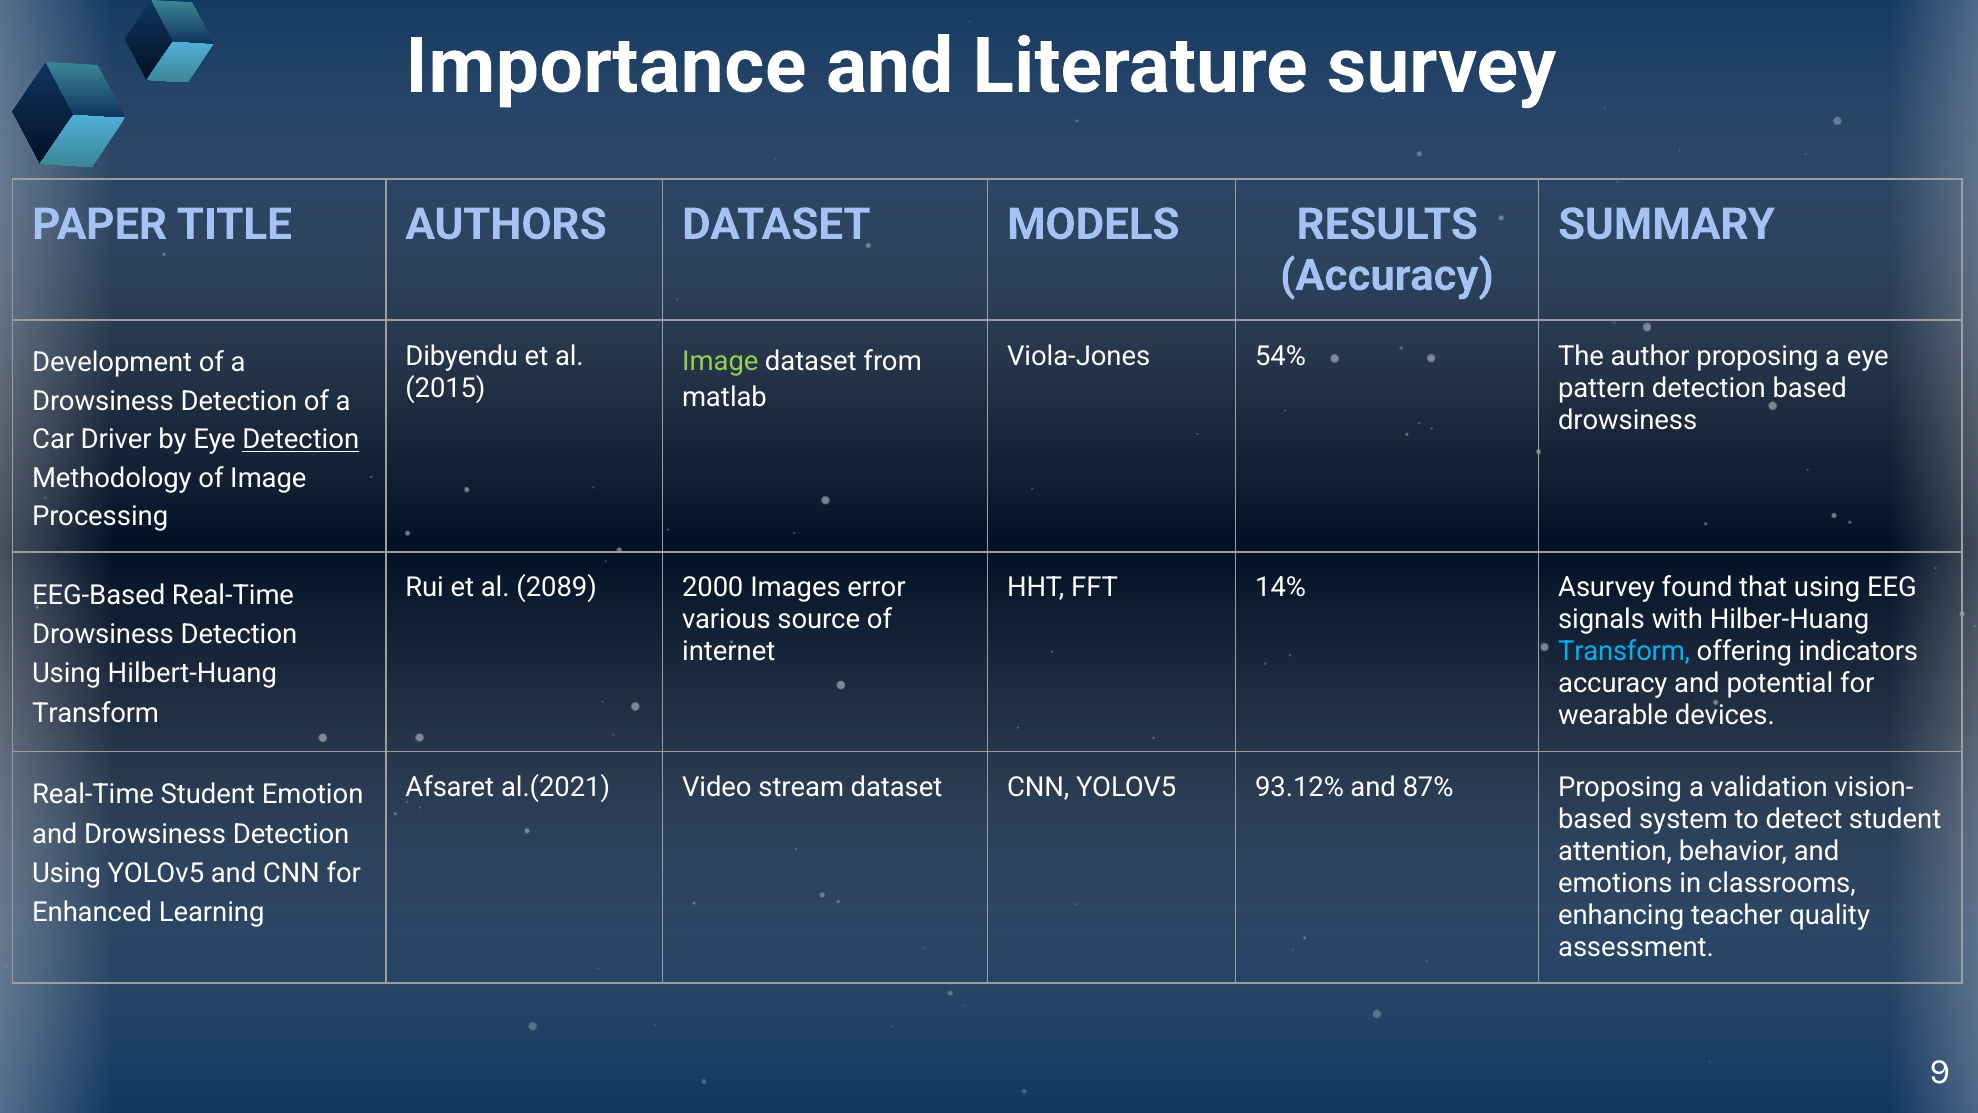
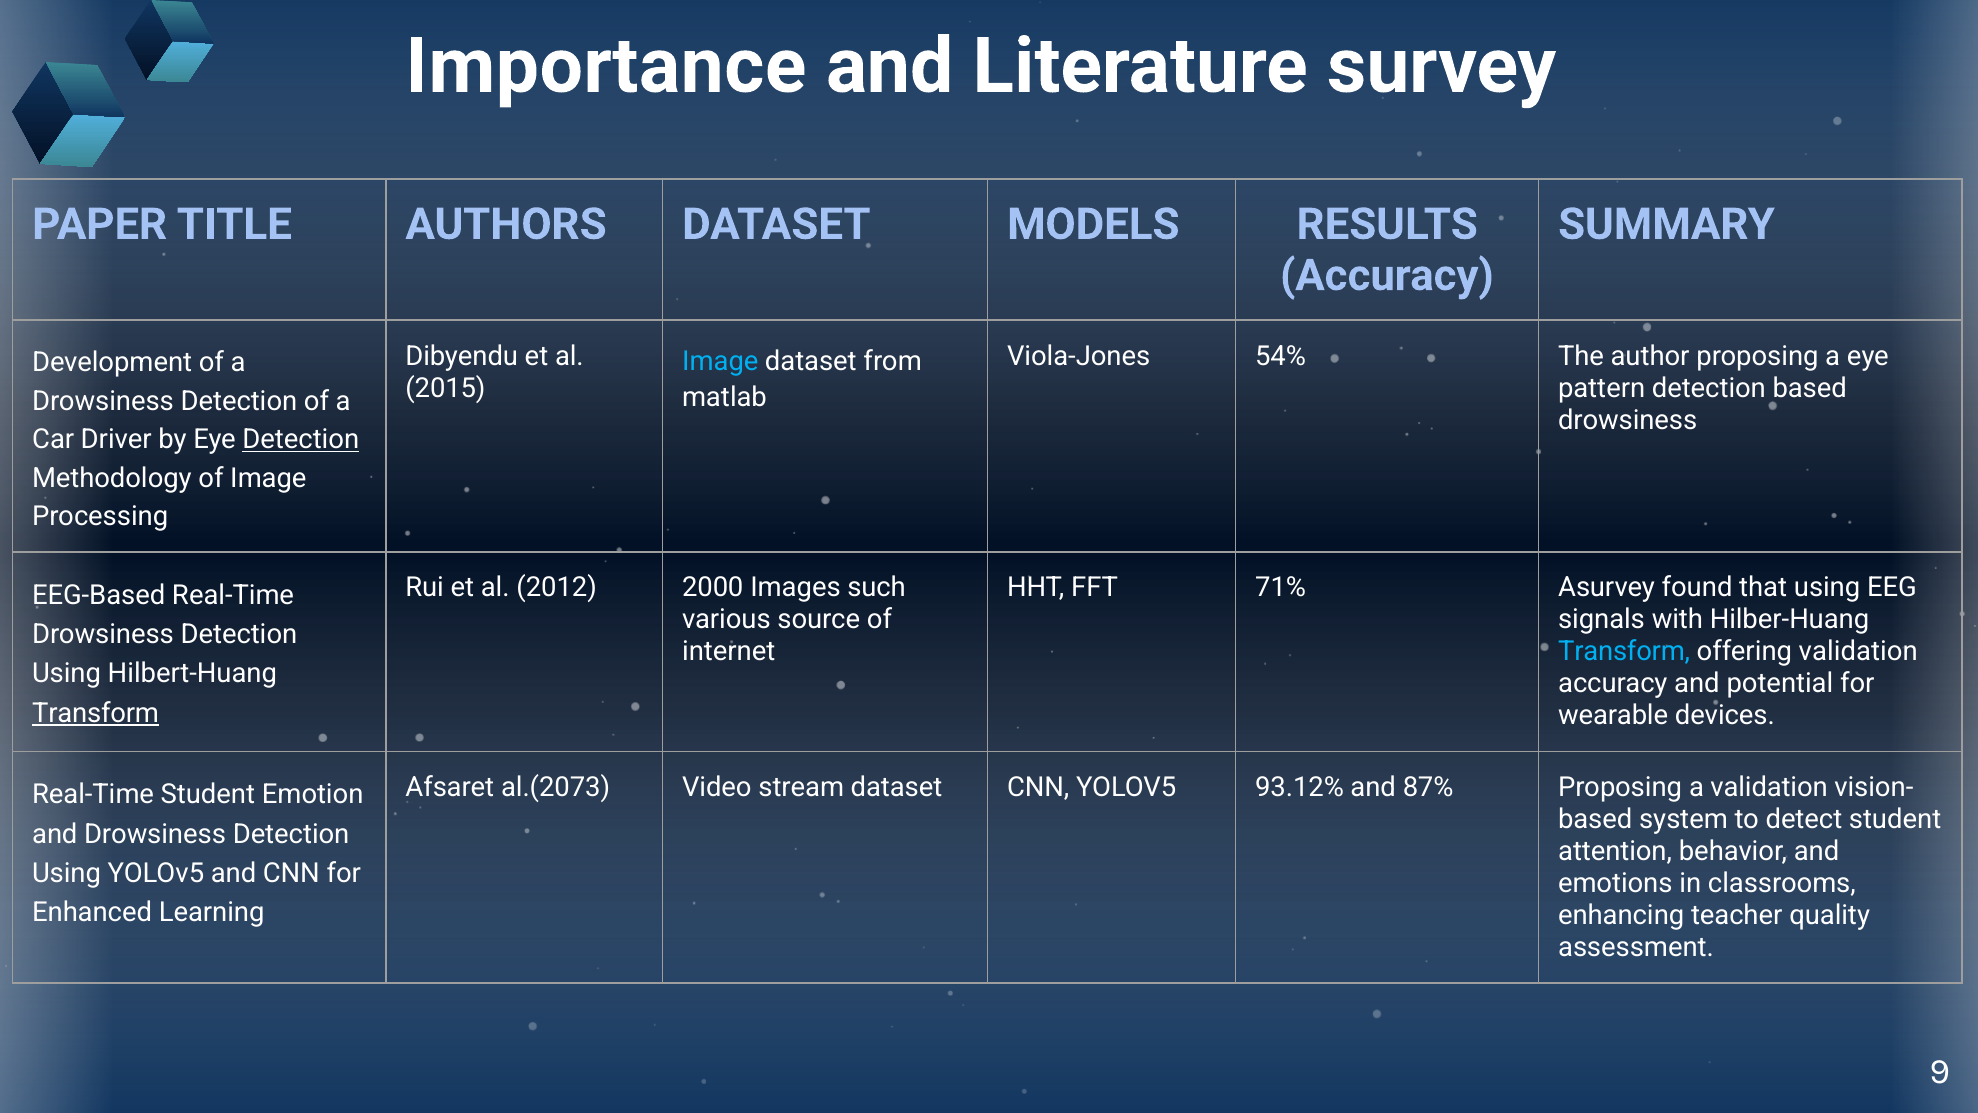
Image colour: light green -> light blue (720, 361)
2089: 2089 -> 2012 (557, 588)
error: error -> such (877, 588)
14%: 14% -> 71% (1281, 588)
offering indicators: indicators -> validation (1858, 652)
Transform underline: none -> present (96, 713)
al.(2021: al.(2021 -> al.(2073 (556, 787)
